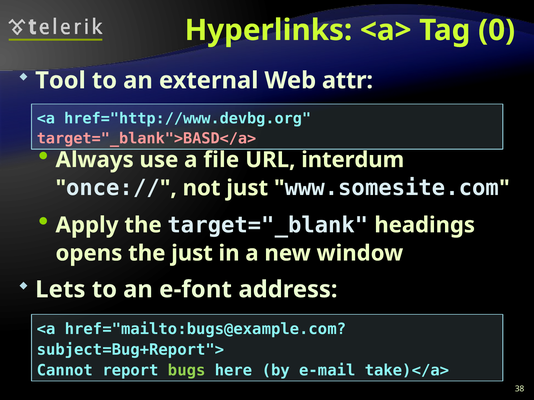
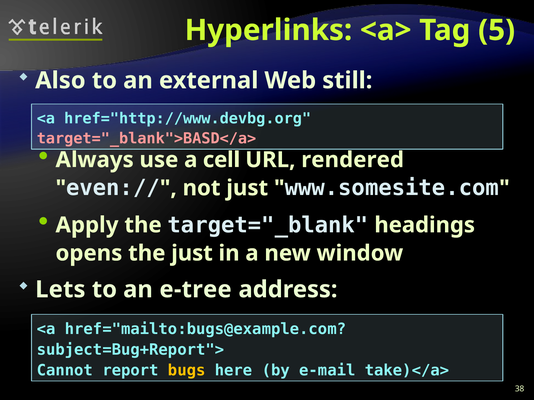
0: 0 -> 5 (497, 30)
Tool: Tool -> Also (60, 81)
attr: attr -> still (347, 81)
file: file -> cell (221, 160)
interdum: interdum -> rendered (353, 160)
once://: once:// -> even:// (113, 188)
e-font: e-font -> e-tree (196, 290)
bugs colour: light green -> yellow (187, 371)
